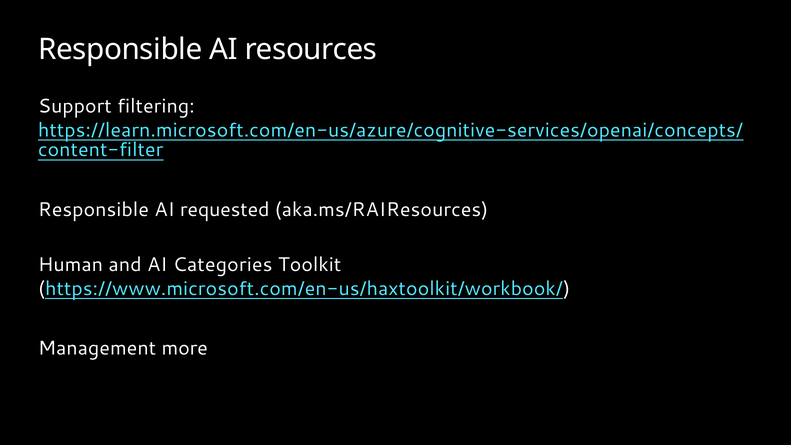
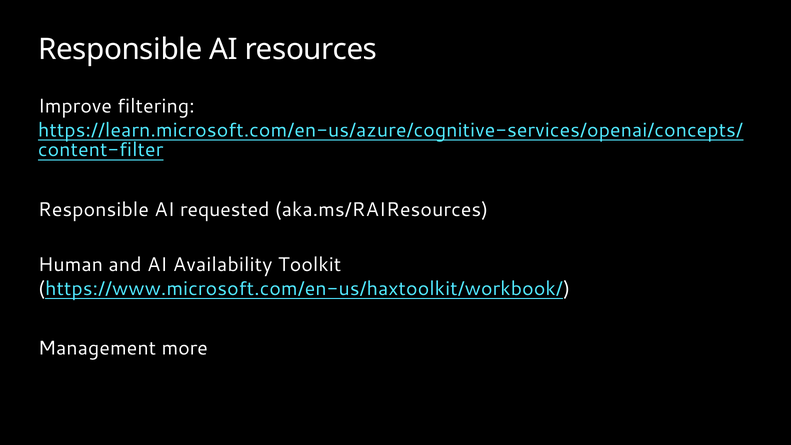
Support: Support -> Improve (75, 106)
Categories: Categories -> Availability (223, 265)
